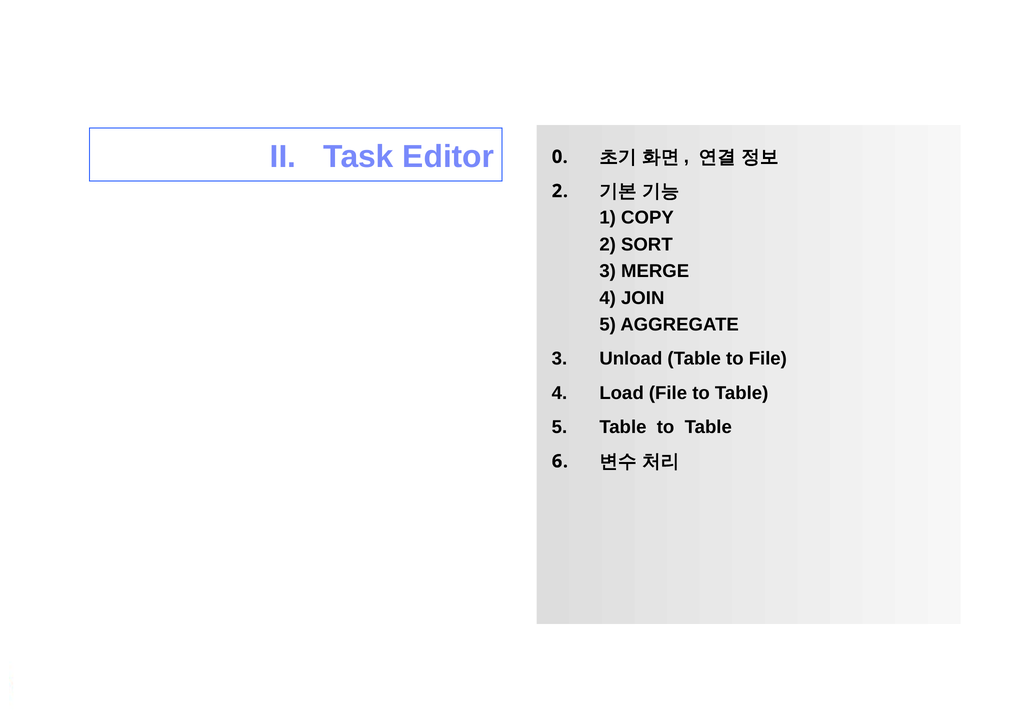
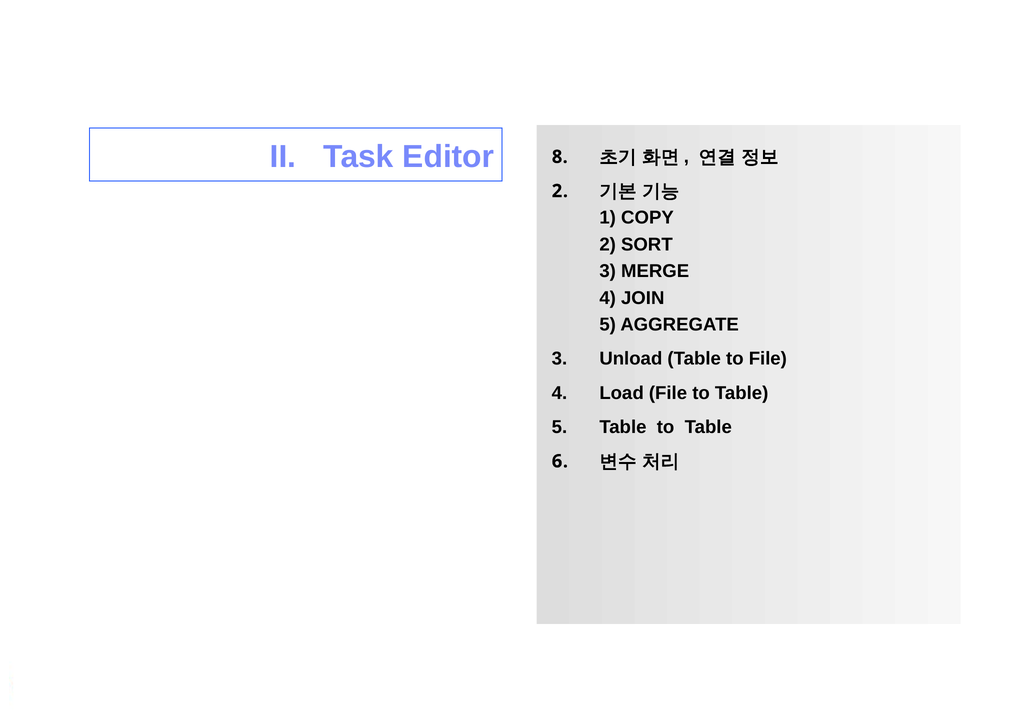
0: 0 -> 8 (560, 157)
